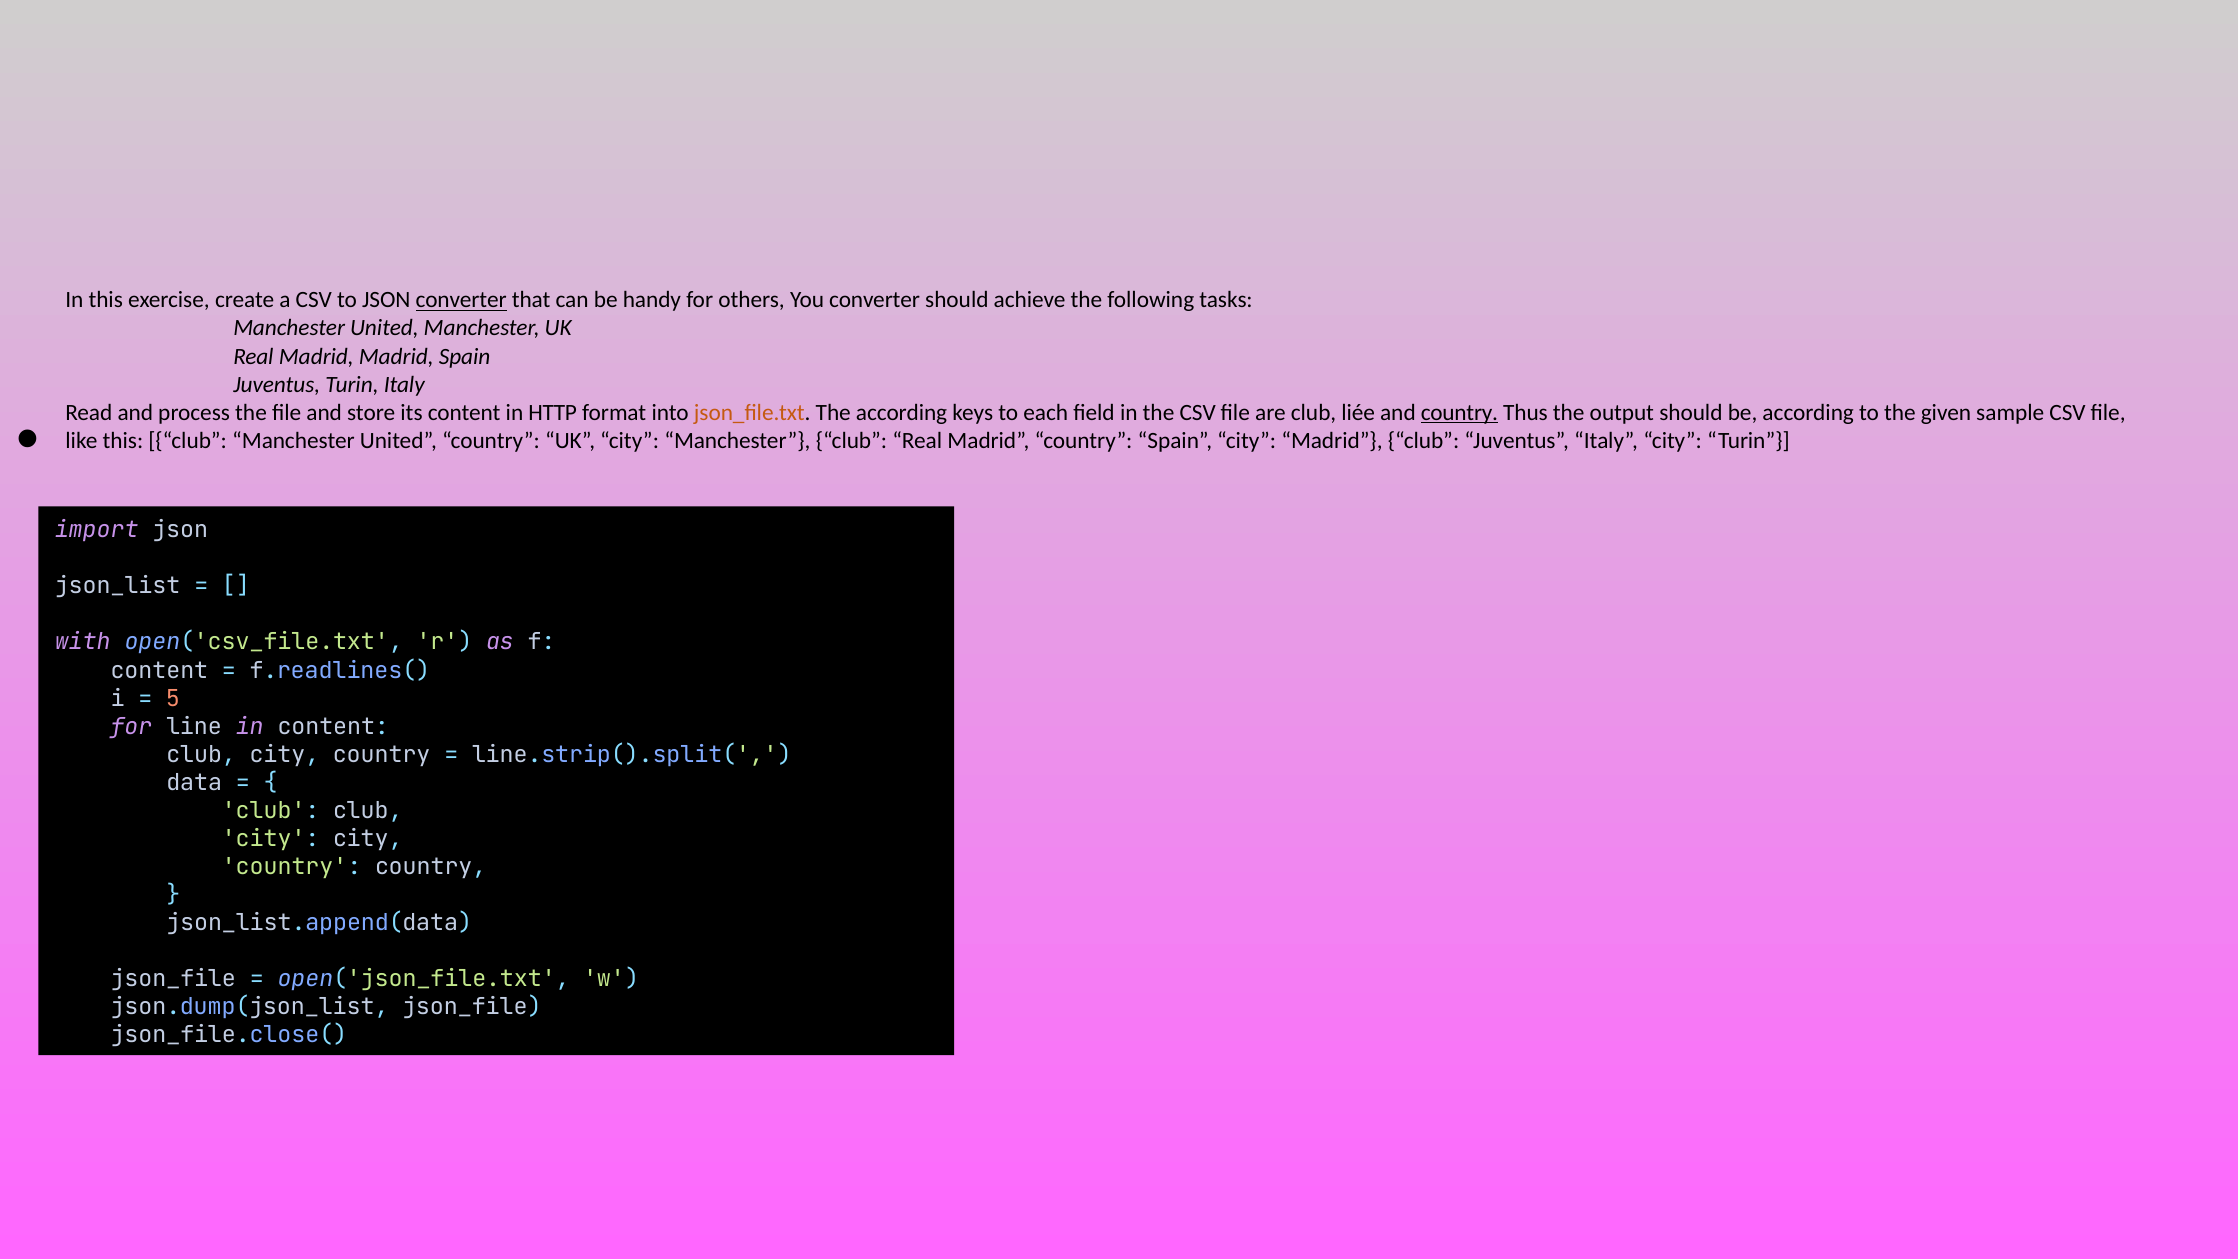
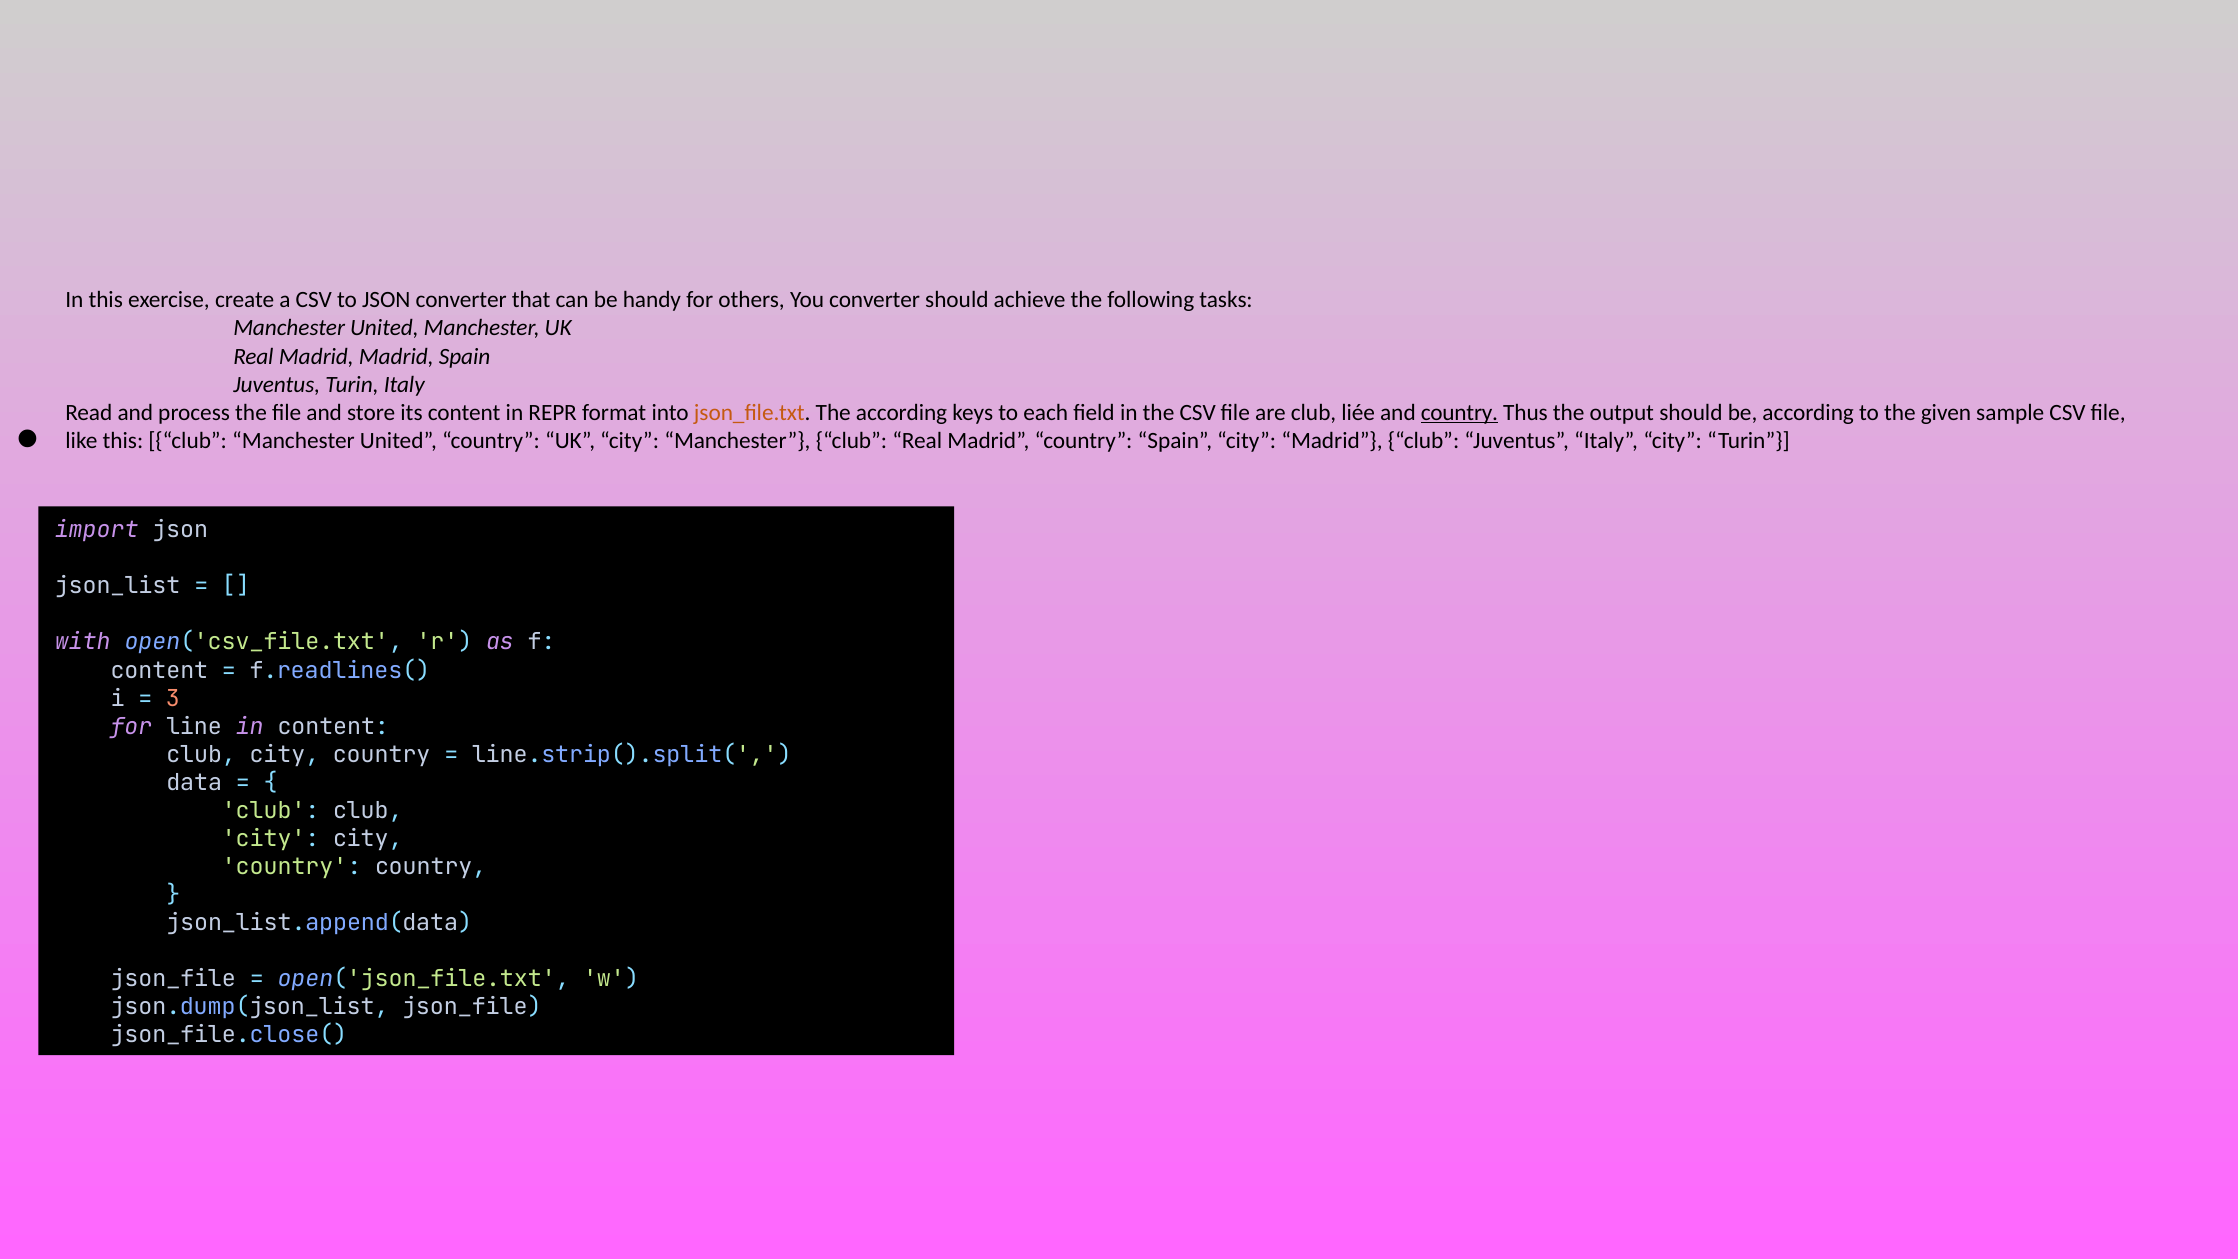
converter underline: present -> none (461, 300)
HTTP: HTTP -> REPR (553, 412)
5: 5 -> 3 (173, 698)
